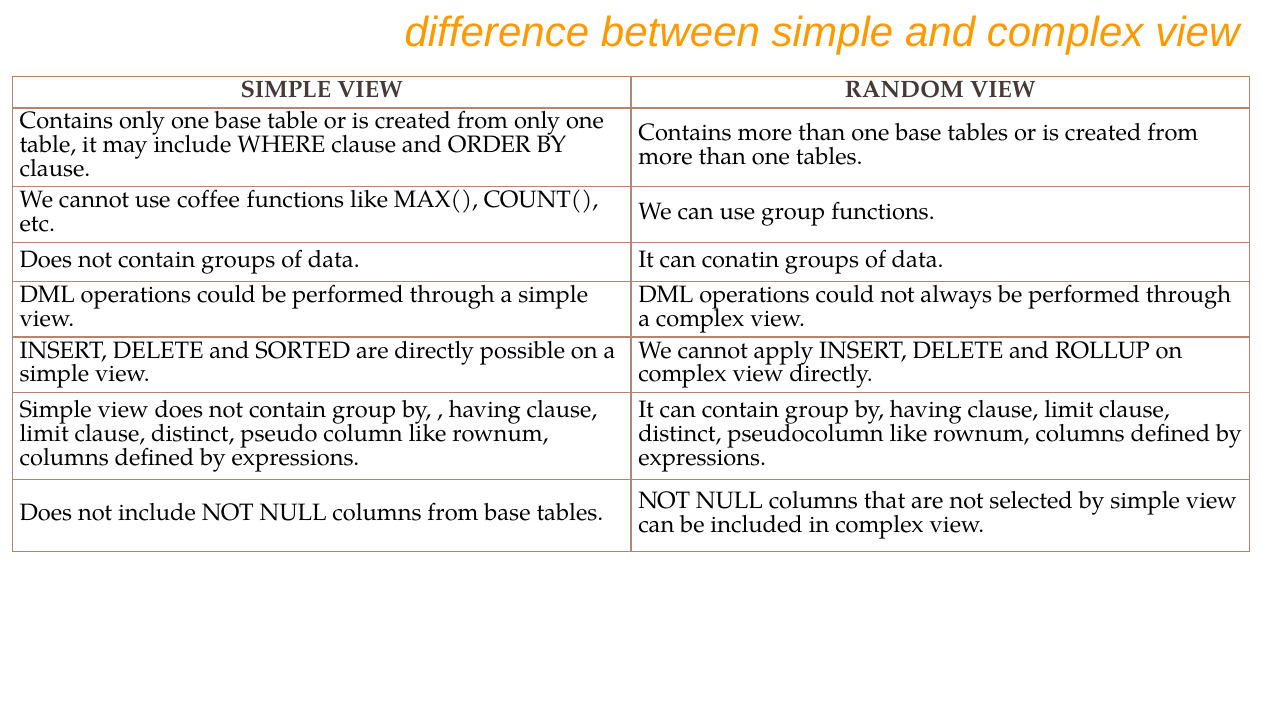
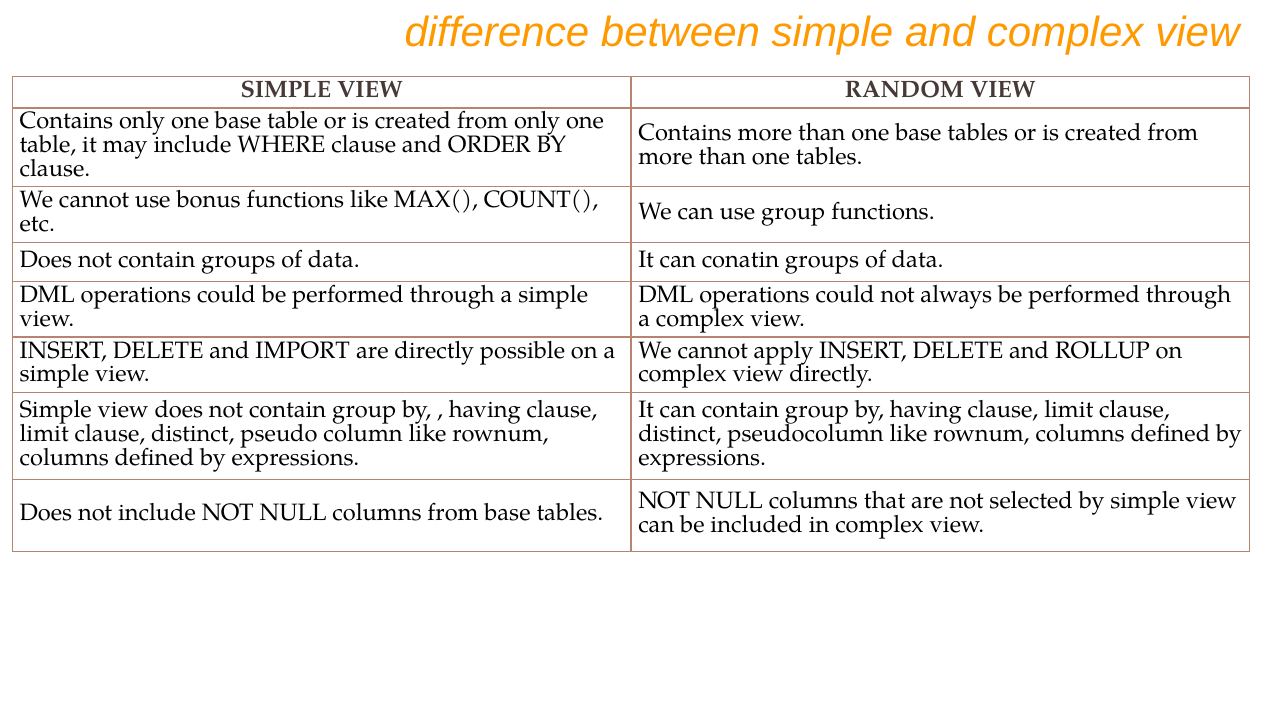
coffee: coffee -> bonus (209, 200)
SORTED: SORTED -> IMPORT (303, 350)
